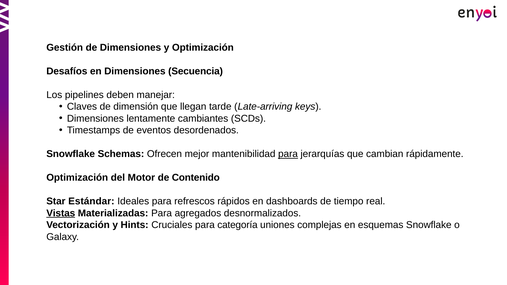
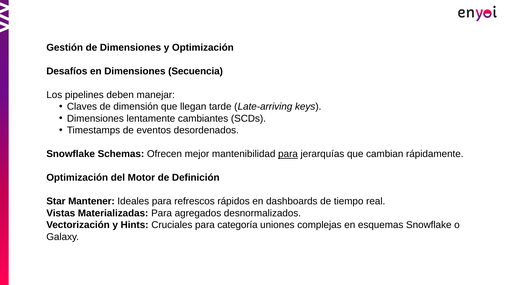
Contenido: Contenido -> Definición (196, 178)
Estándar: Estándar -> Mantener (91, 202)
Vistas underline: present -> none (61, 213)
